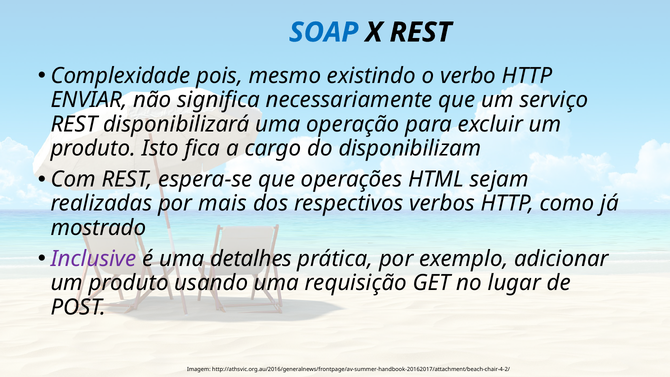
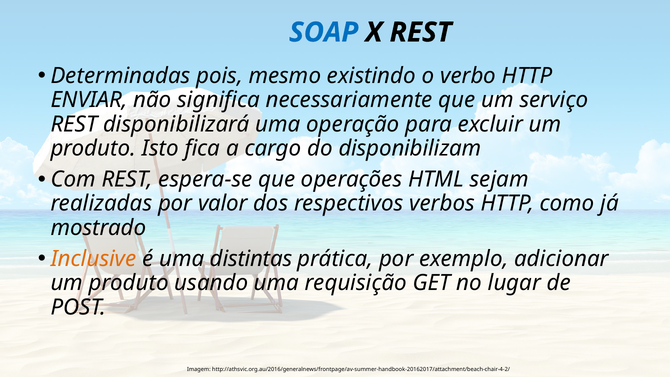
Complexidade: Complexidade -> Determinadas (120, 76)
mais: mais -> valor (223, 204)
Inclusive colour: purple -> orange (94, 259)
detalhes: detalhes -> distintas (251, 259)
